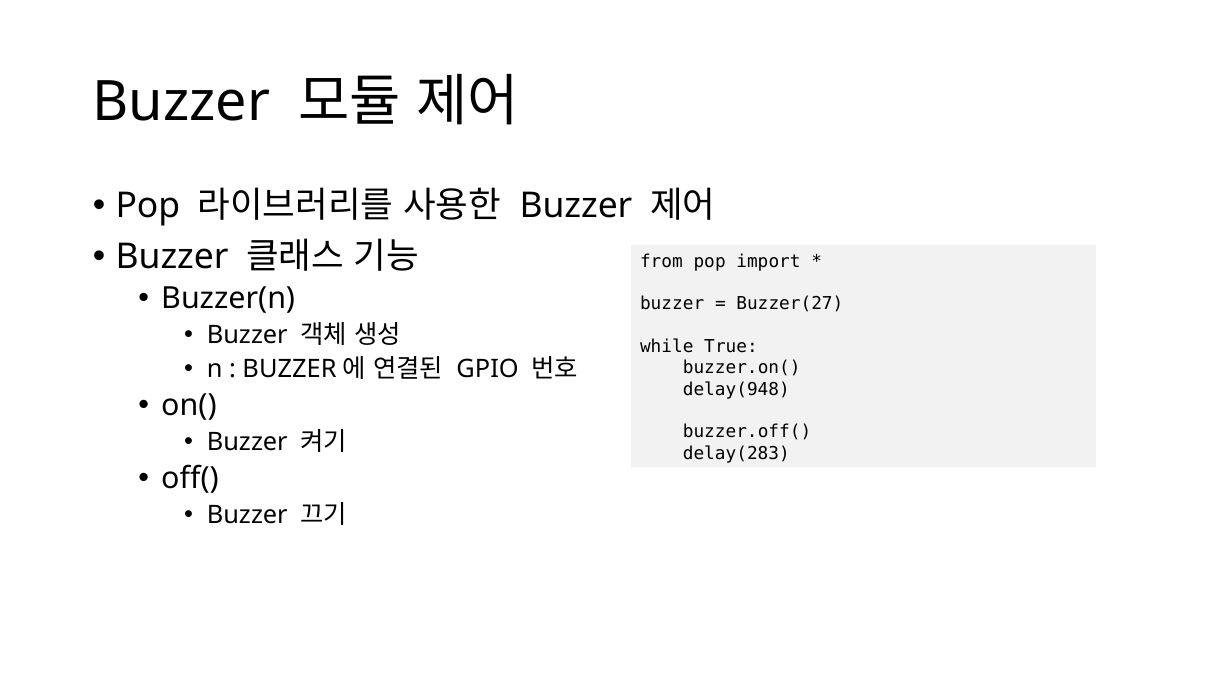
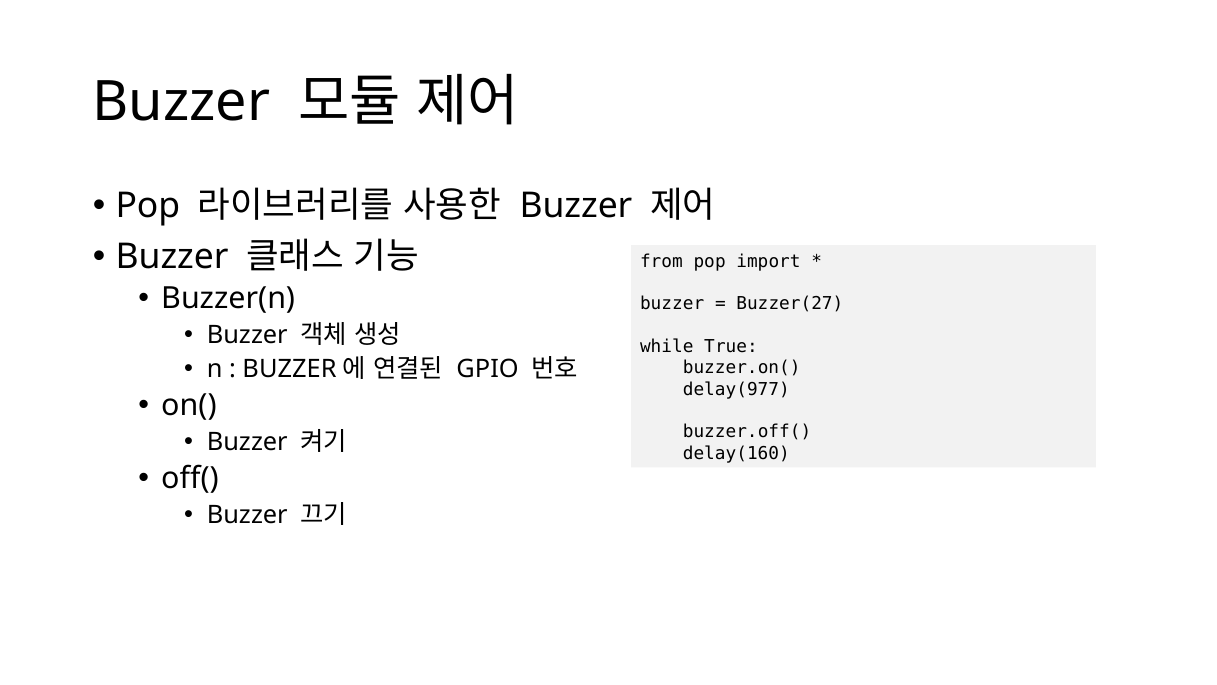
delay(948: delay(948 -> delay(977 (736, 389)
delay(283: delay(283 -> delay(160 (736, 453)
